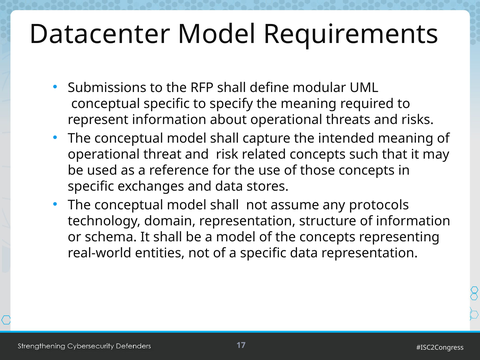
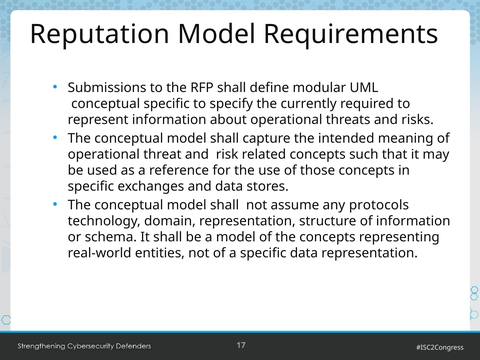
Datacenter: Datacenter -> Reputation (100, 34)
the meaning: meaning -> currently (309, 104)
